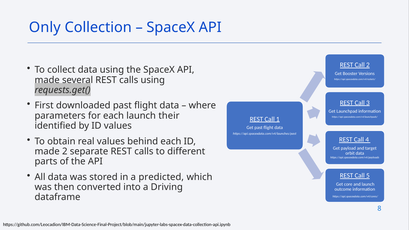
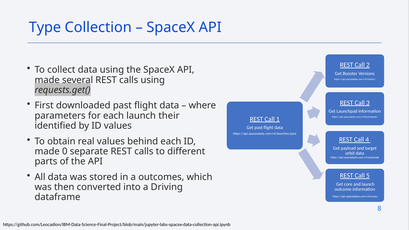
Only: Only -> Type (45, 27)
made 2: 2 -> 0 (65, 151)
predicted: predicted -> outcomes (161, 177)
